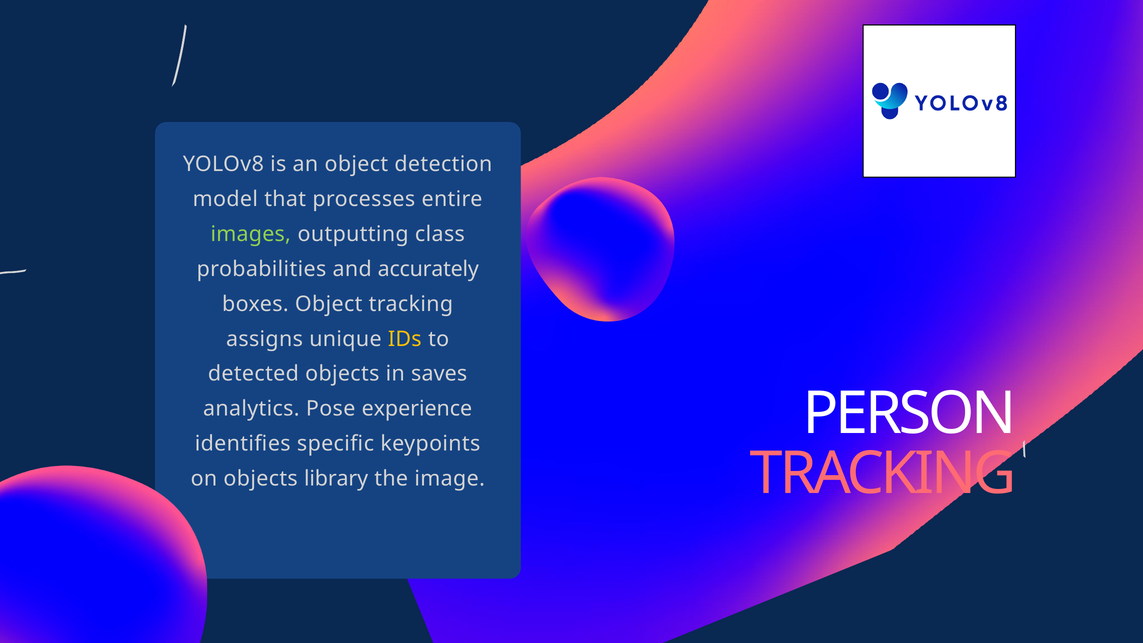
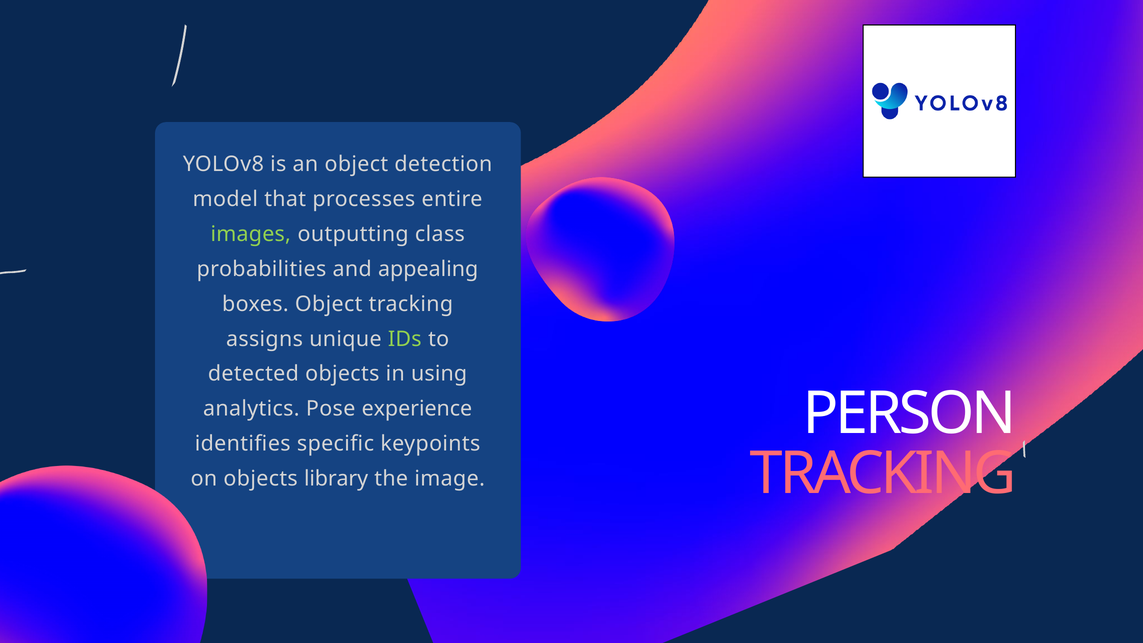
accurately: accurately -> appealing (428, 269)
IDs colour: yellow -> light green (405, 339)
saves: saves -> using (439, 374)
